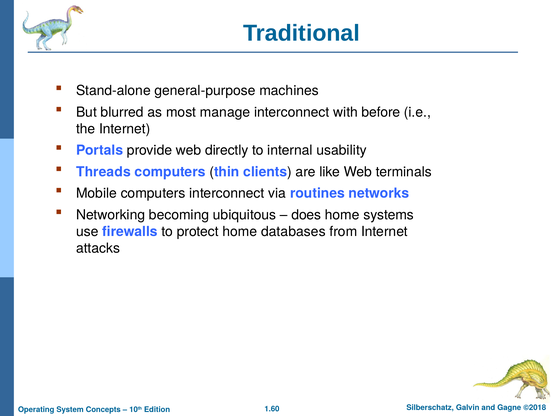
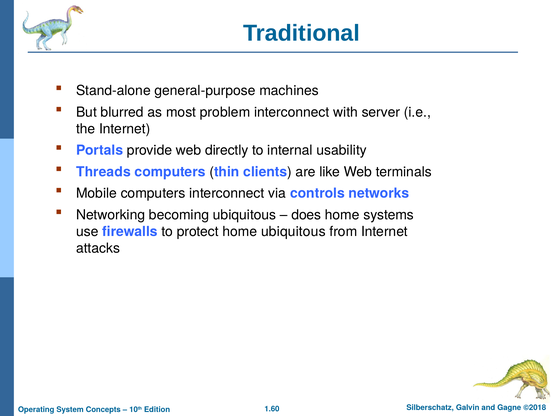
manage: manage -> problem (225, 112)
before: before -> server (381, 112)
routines: routines -> controls (317, 193)
home databases: databases -> ubiquitous (293, 232)
